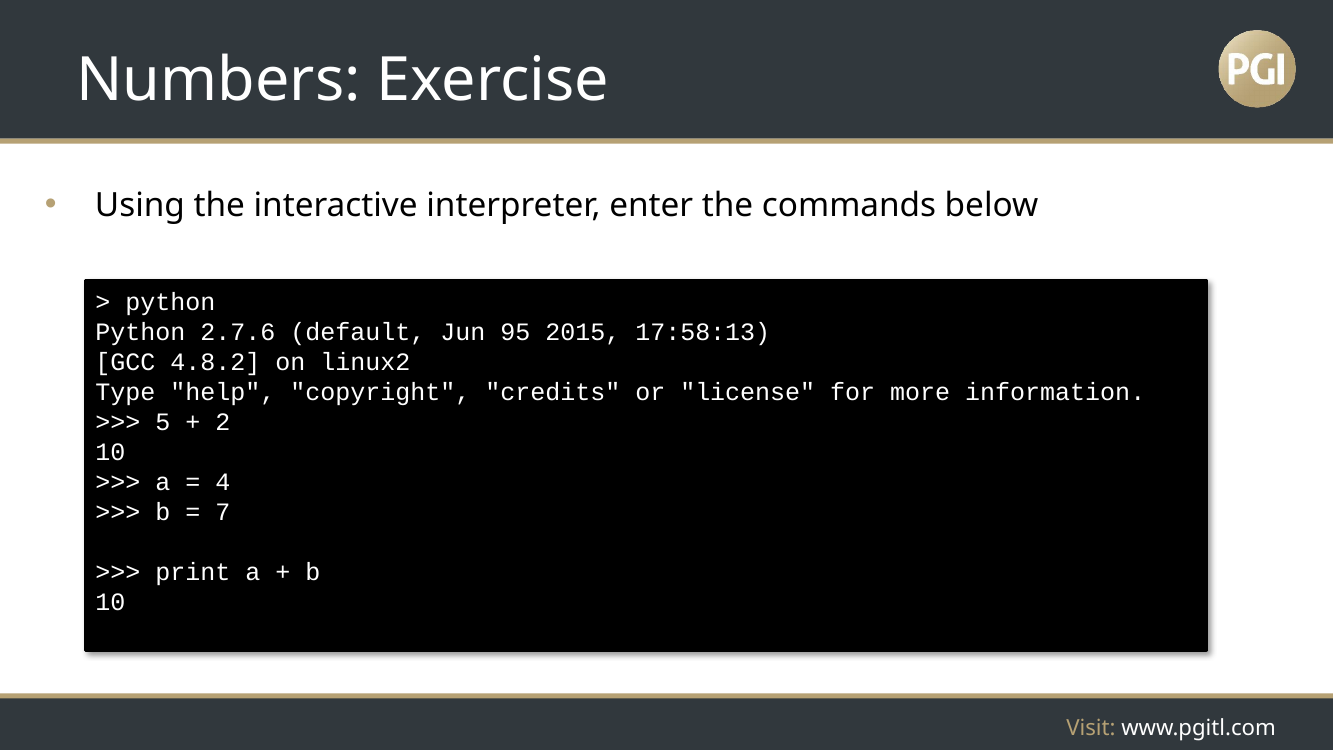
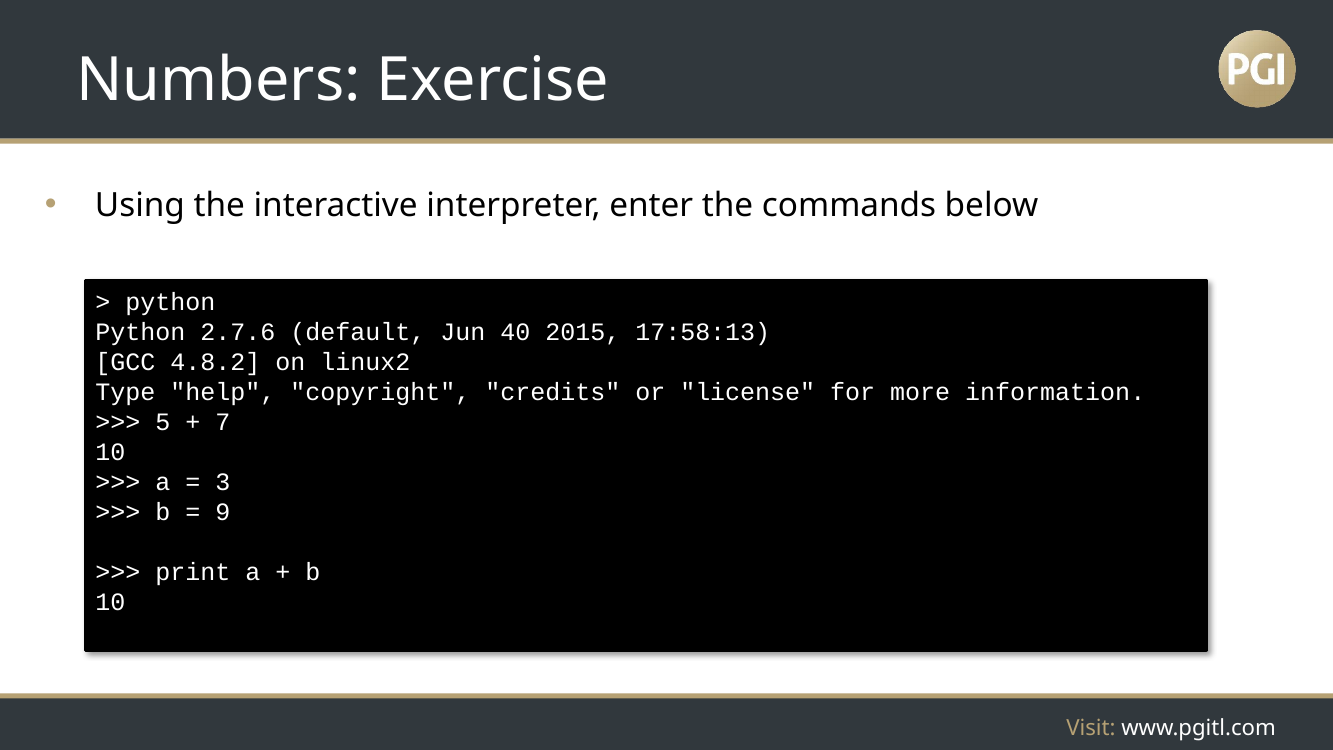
95: 95 -> 40 (515, 332)
2: 2 -> 7 (223, 422)
4: 4 -> 3 (223, 482)
7: 7 -> 9 (223, 512)
